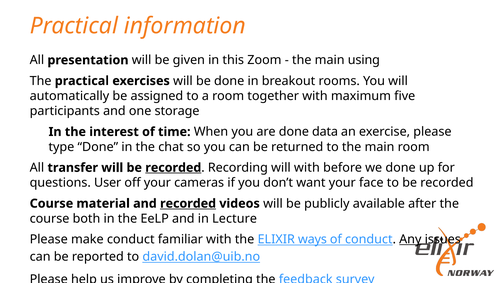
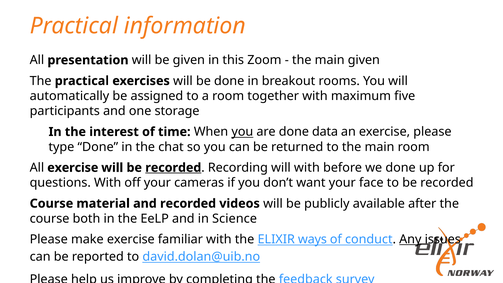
main using: using -> given (364, 60)
you underline: none -> present (242, 132)
All transfer: transfer -> exercise (73, 168)
questions User: User -> With (108, 183)
recorded underline: present -> none (188, 203)
Lecture: Lecture -> Science (235, 219)
make conduct: conduct -> exercise (131, 239)
